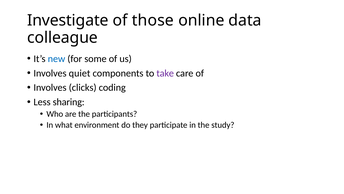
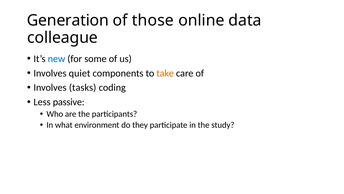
Investigate: Investigate -> Generation (68, 20)
take colour: purple -> orange (165, 73)
clicks: clicks -> tasks (83, 87)
sharing: sharing -> passive (69, 102)
